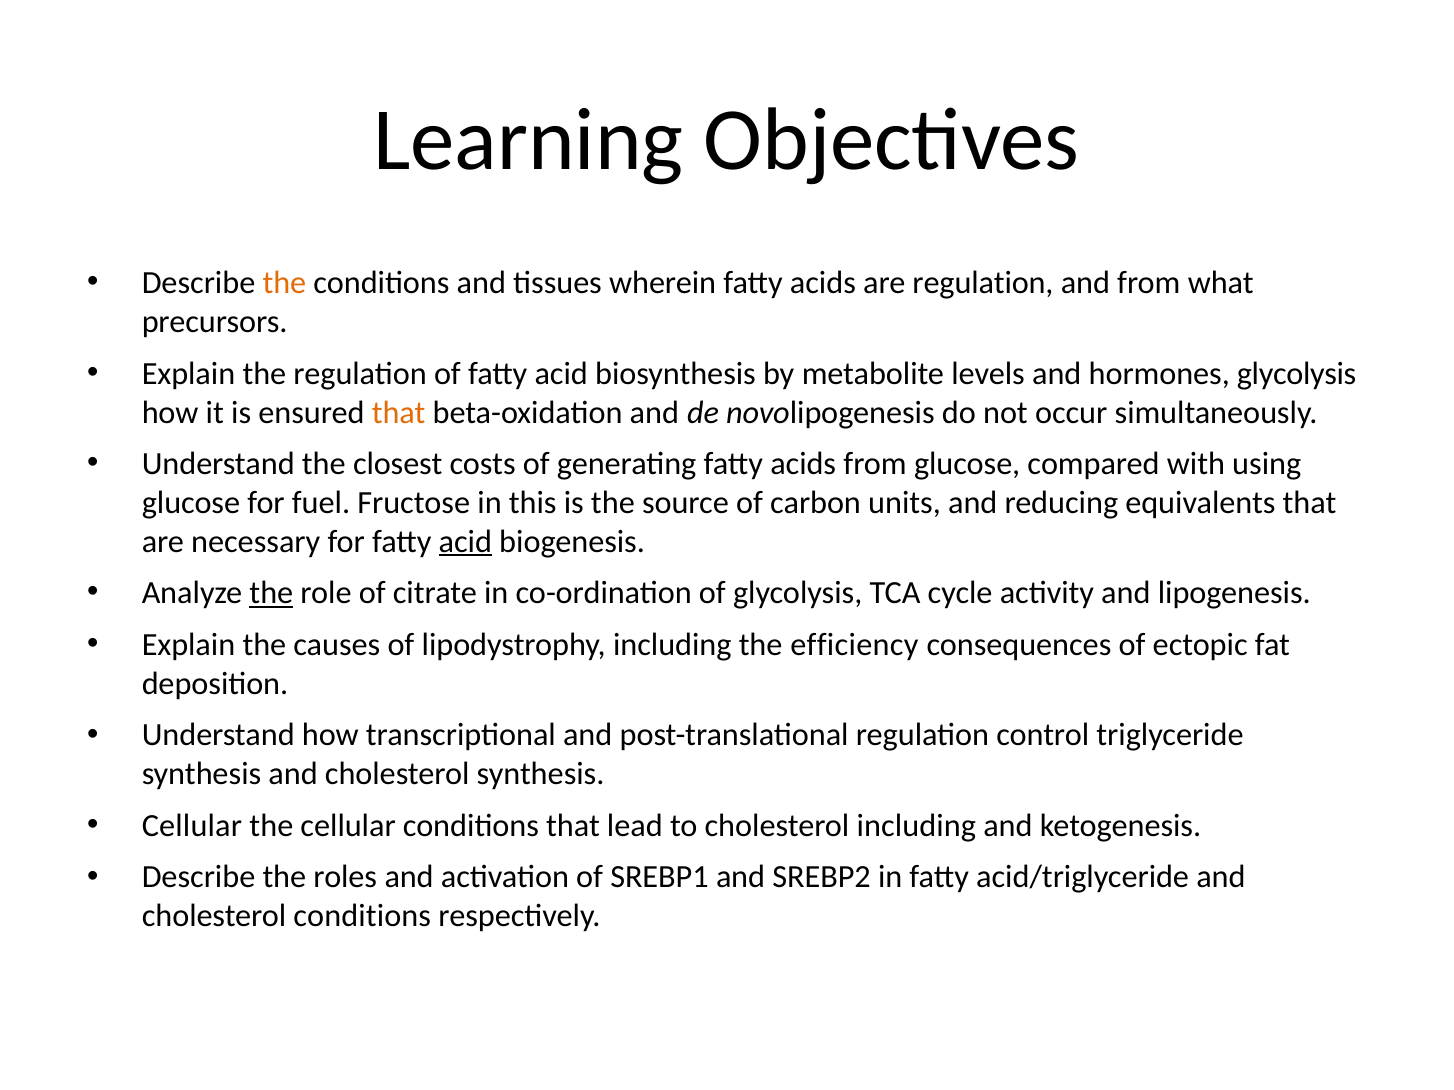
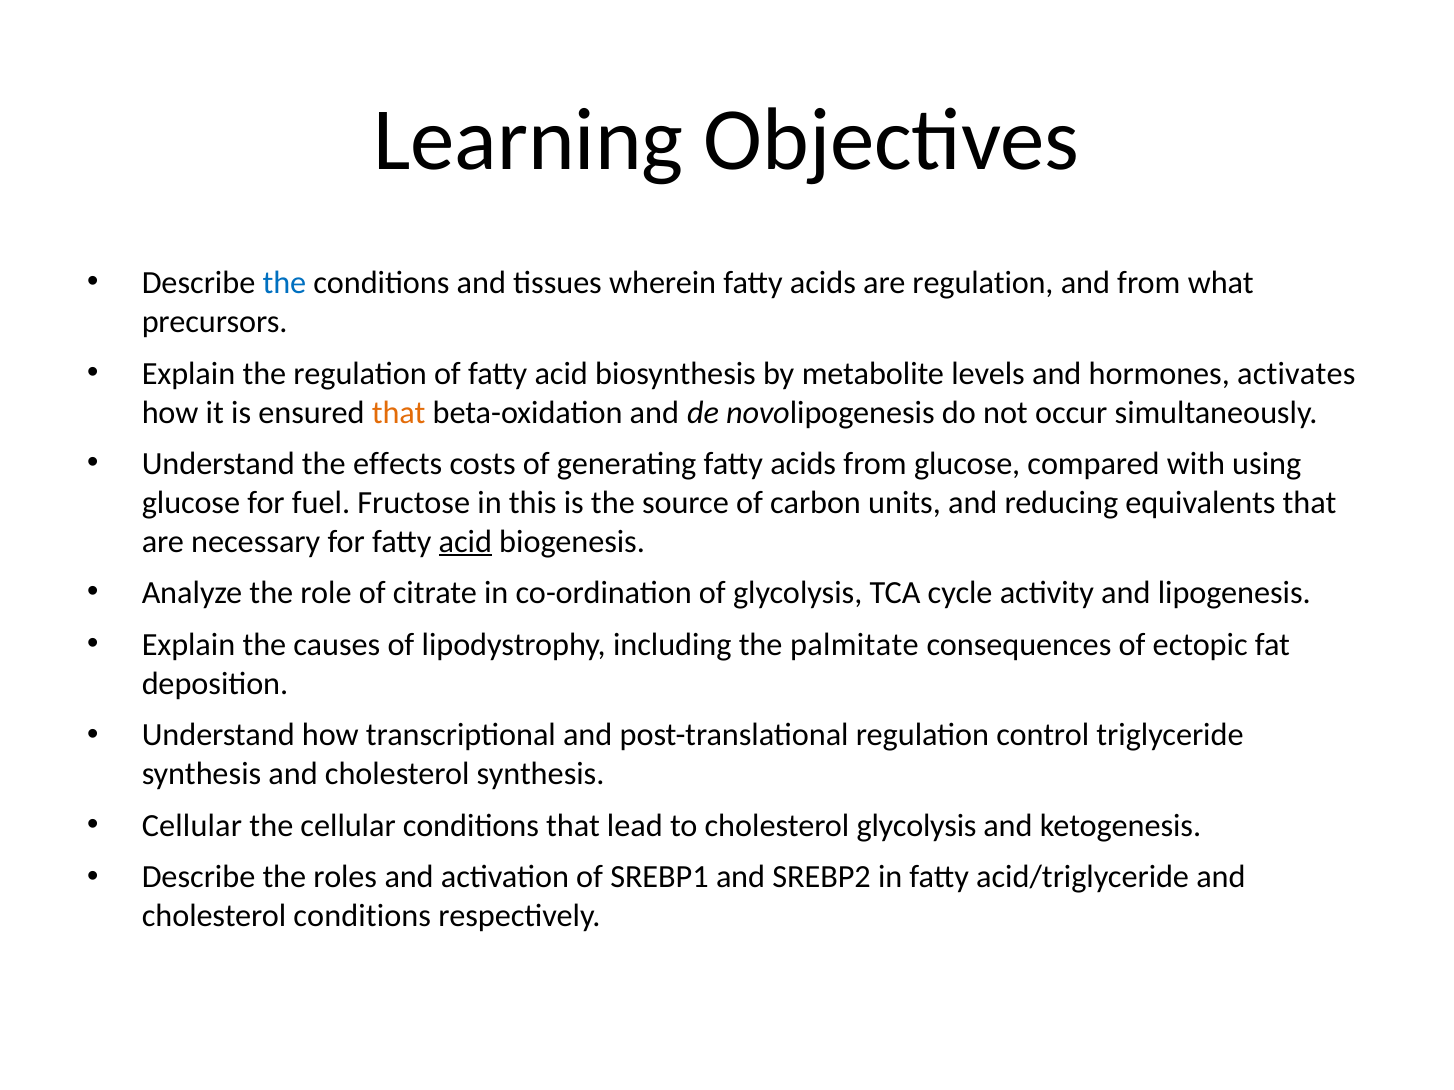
the colour: orange -> blue (284, 283)
hormones glycolysis: glycolysis -> activates (1296, 374)
closest: closest -> effects (398, 464)
the underline: present -> none (271, 593)
efficiency: efficiency -> palmitate (854, 645)
cholesterol including: including -> glycolysis (917, 826)
